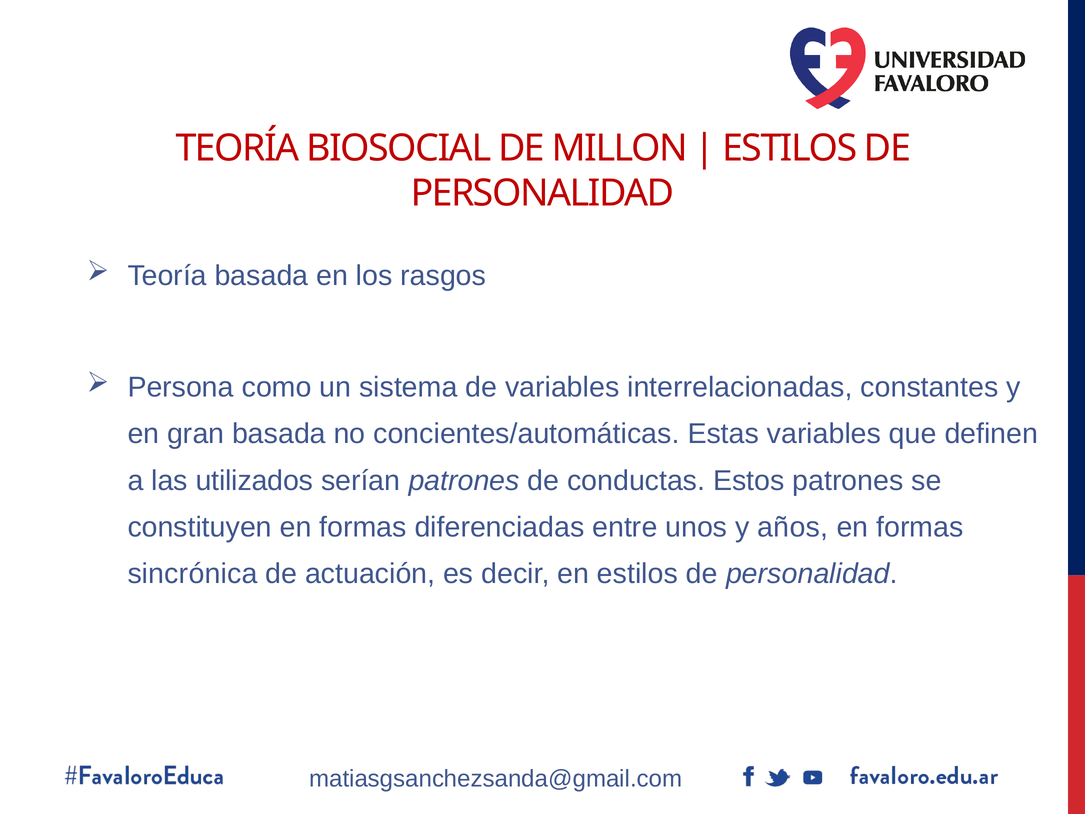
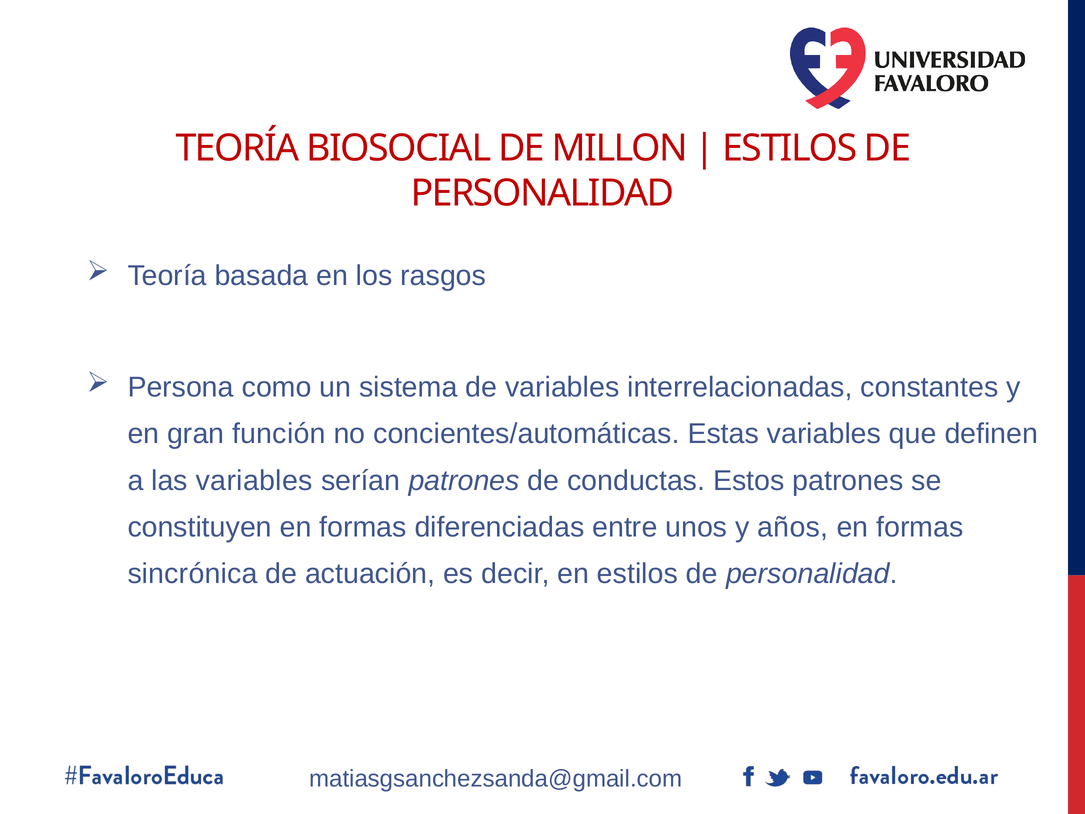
gran basada: basada -> función (279, 434)
las utilizados: utilizados -> variables (254, 481)
